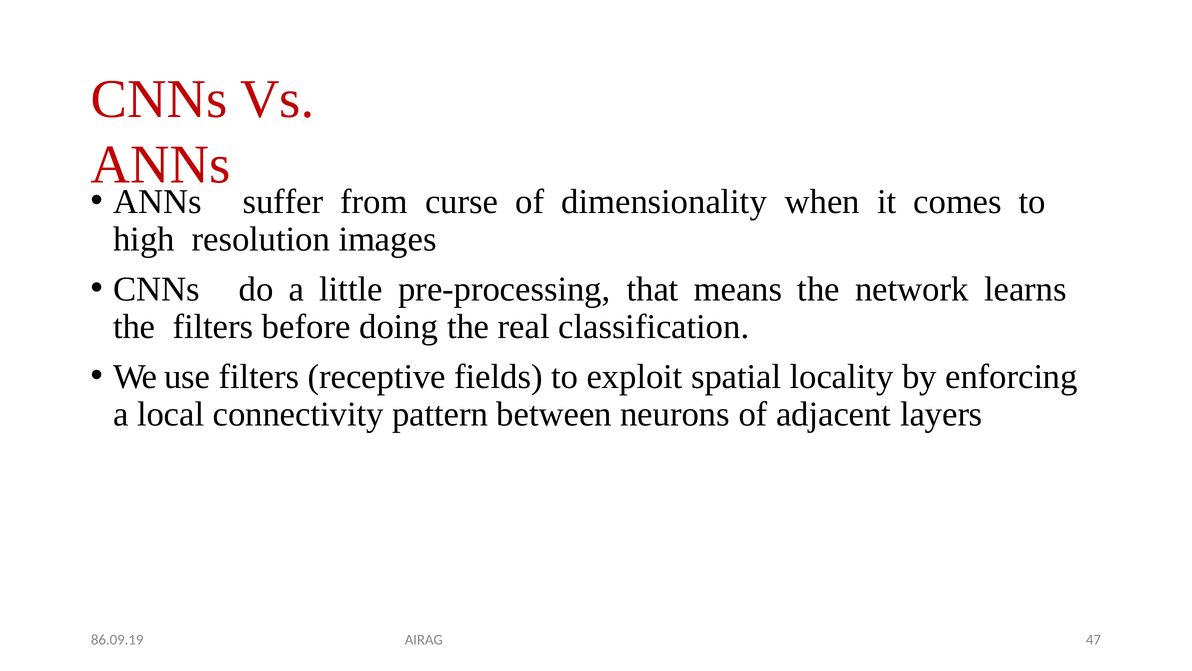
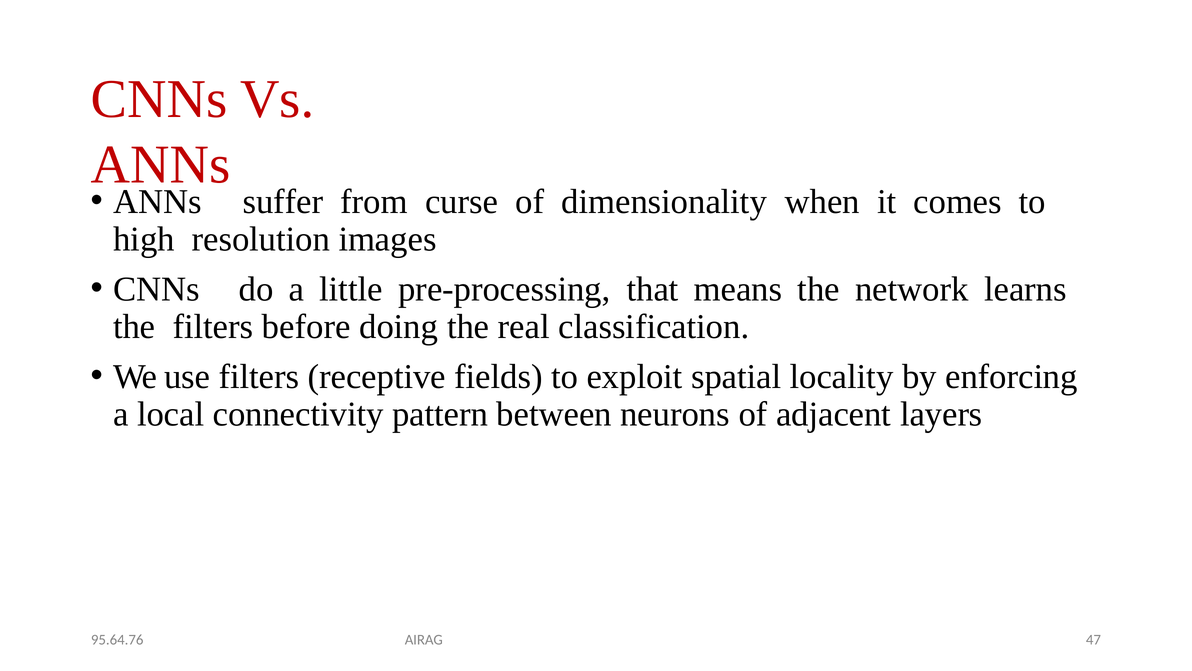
86.09.19: 86.09.19 -> 95.64.76 (117, 640)
